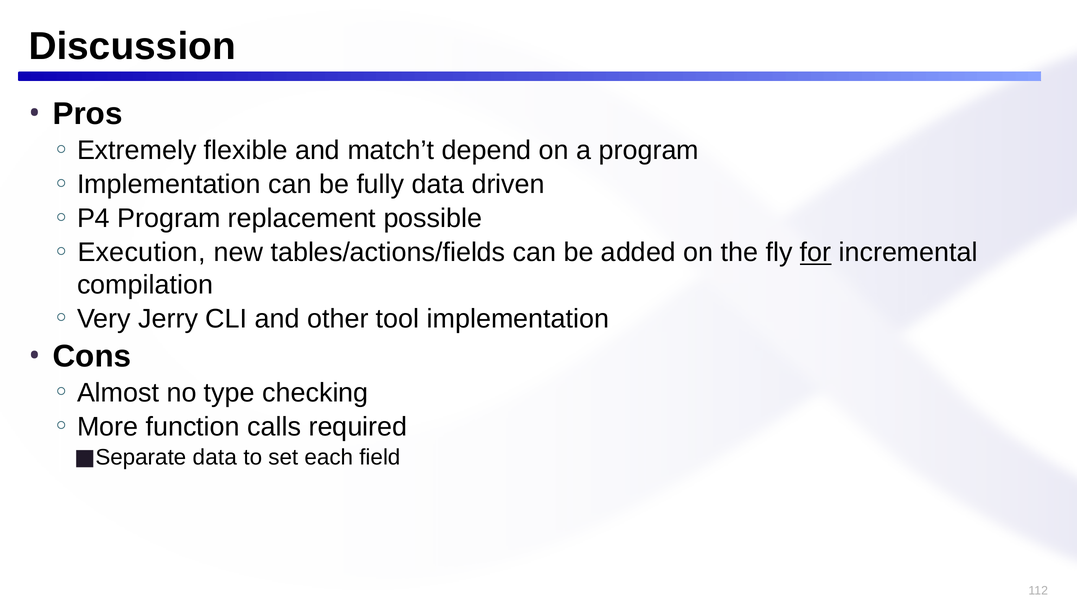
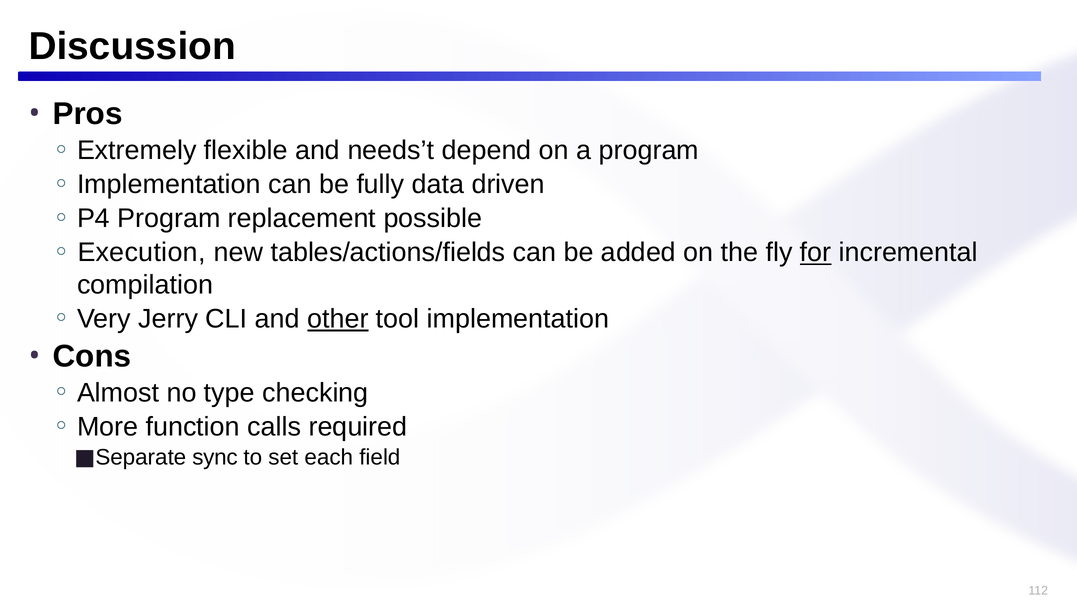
match’t: match’t -> needs’t (391, 151)
other underline: none -> present (338, 319)
data: data -> sync (215, 457)
